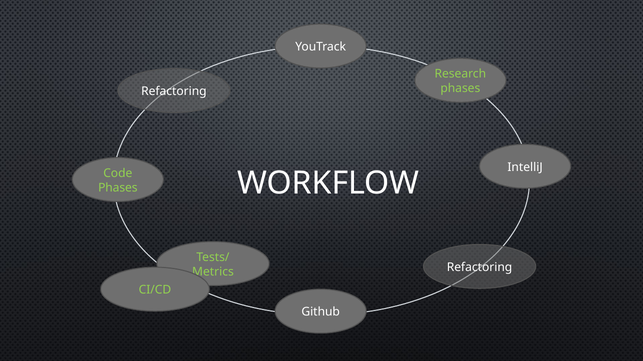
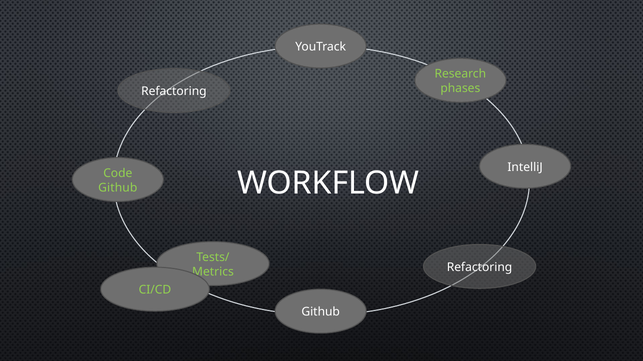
Phases: Phases -> Github (118, 188)
